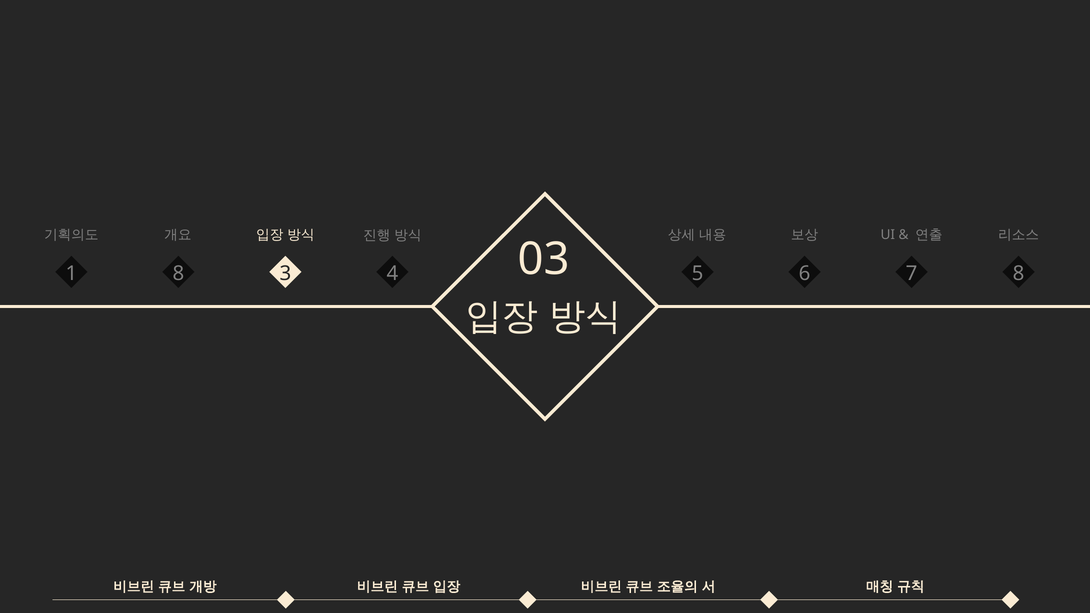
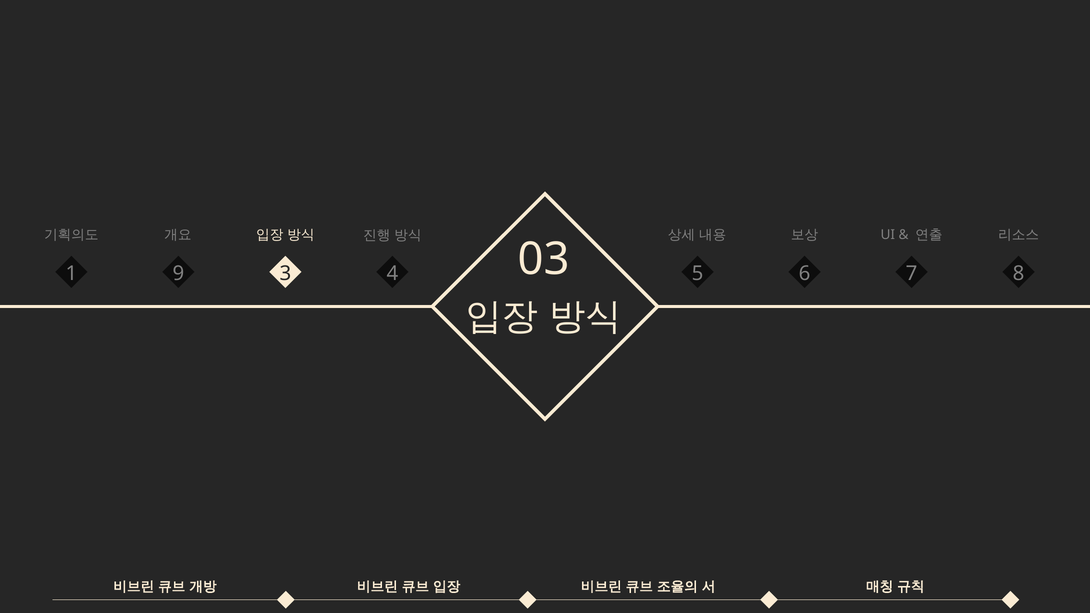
1 8: 8 -> 9 (178, 273)
